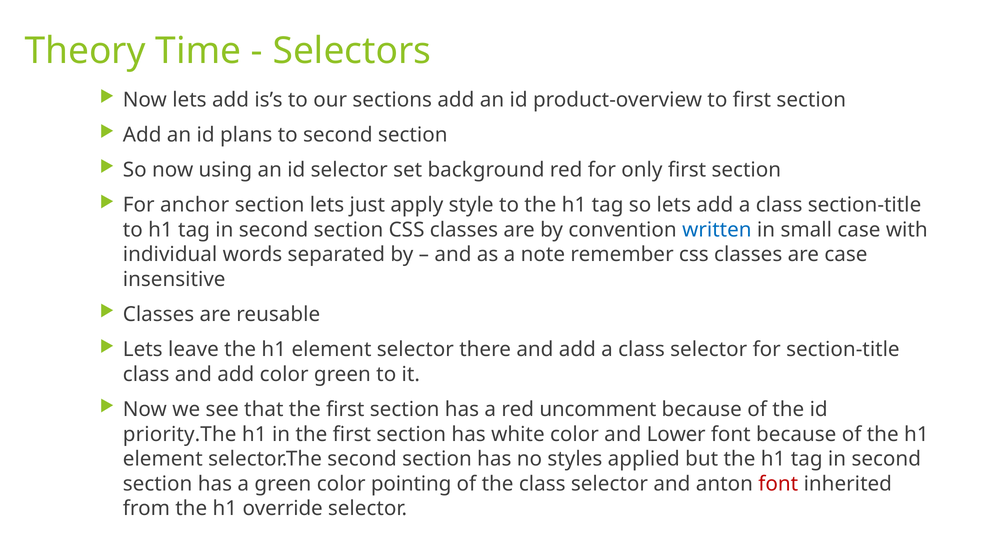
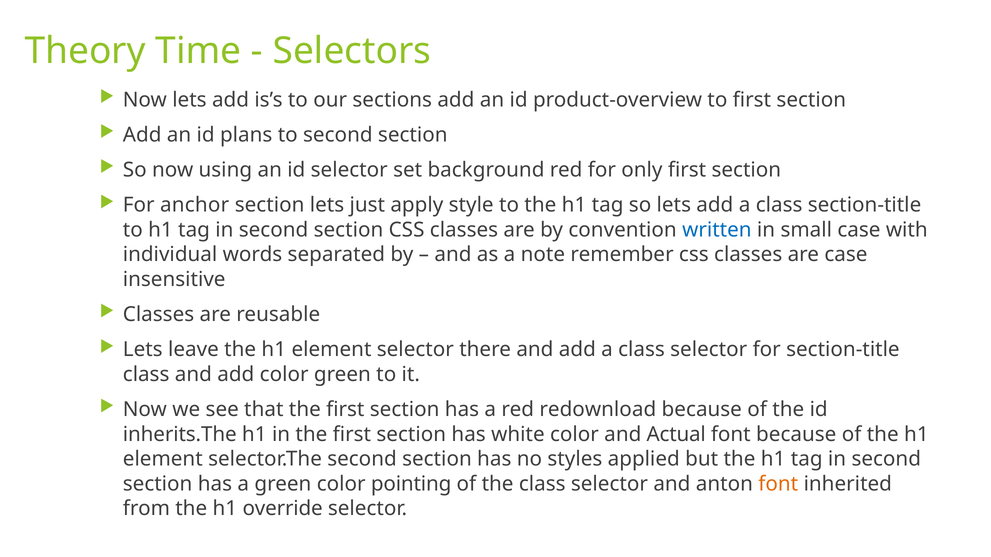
uncomment: uncomment -> redownload (598, 410)
priority.The: priority.The -> inherits.The (180, 435)
Lower: Lower -> Actual (676, 435)
font colour: red -> orange (778, 484)
